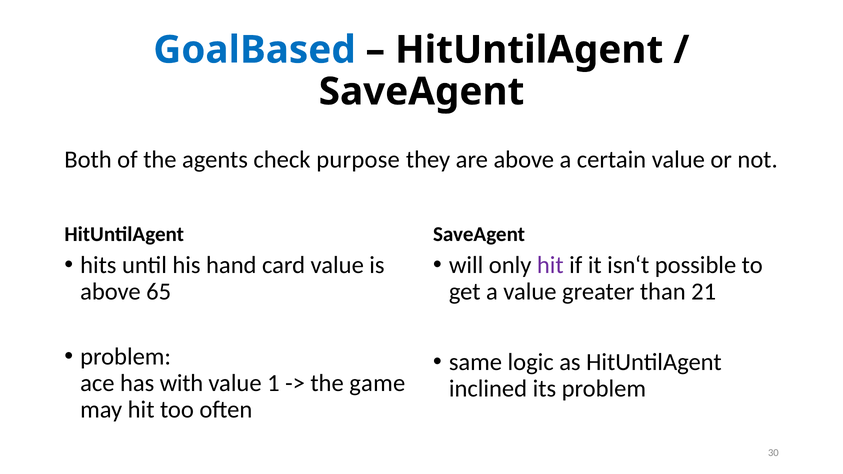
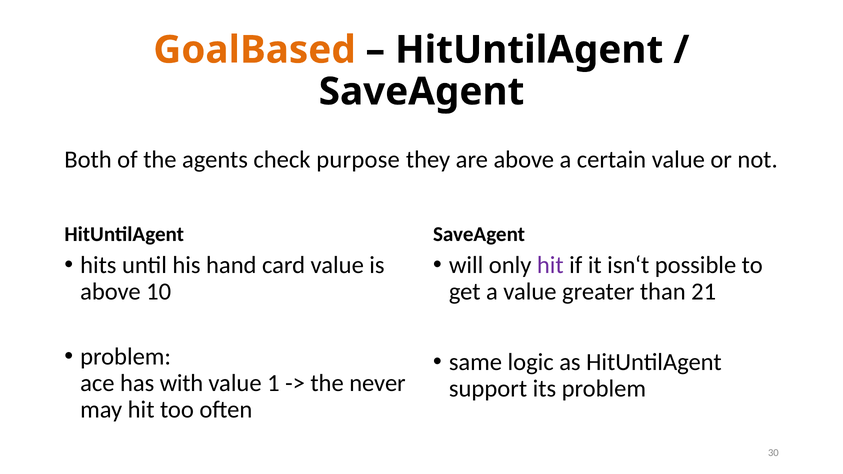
GoalBased colour: blue -> orange (255, 50)
65: 65 -> 10 (159, 292)
game: game -> never (377, 383)
inclined: inclined -> support (488, 389)
